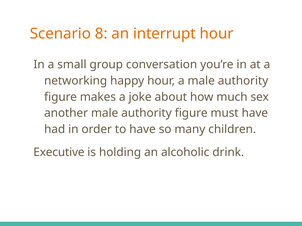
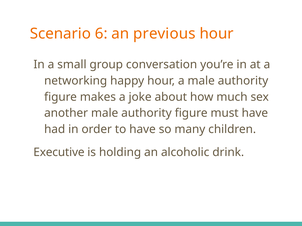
8: 8 -> 6 (101, 34)
interrupt: interrupt -> previous (164, 34)
